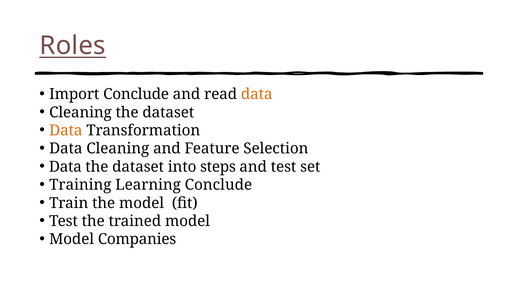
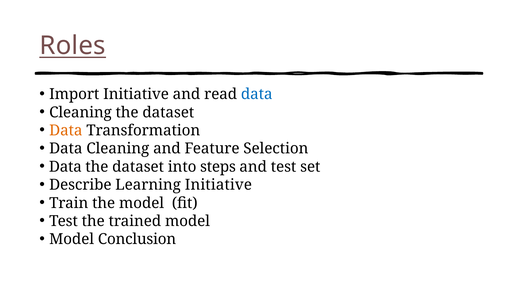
Import Conclude: Conclude -> Initiative (136, 94)
data colour: orange -> blue (257, 94)
Training: Training -> Describe (80, 184)
Learning Conclude: Conclude -> Initiative (218, 184)
Companies: Companies -> Conclusion (137, 239)
